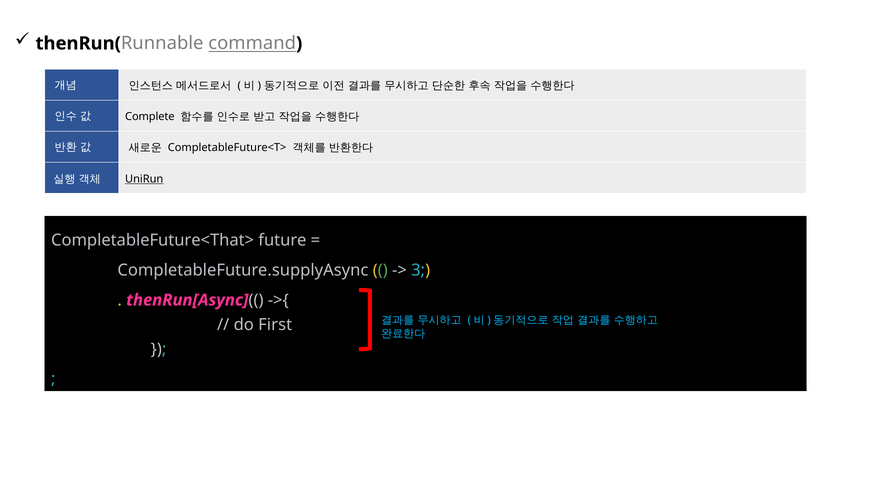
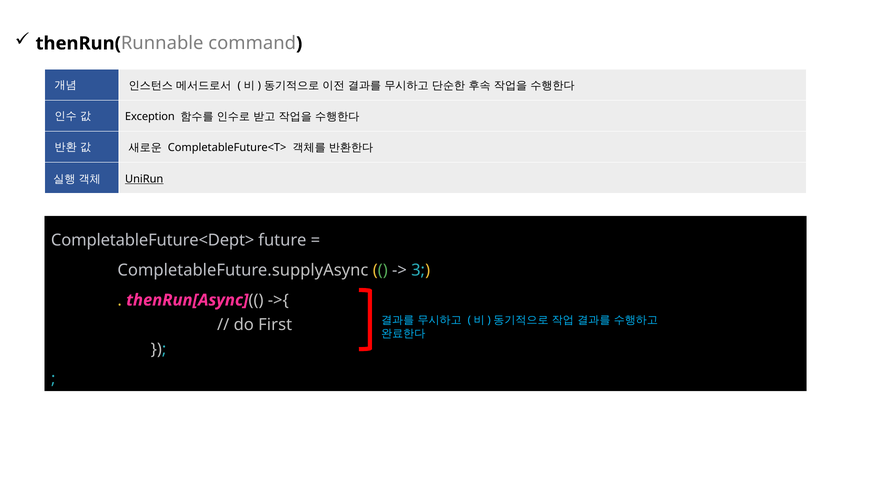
command underline: present -> none (252, 43)
Complete: Complete -> Exception (150, 117)
CompletableFuture<That>: CompletableFuture<That> -> CompletableFuture<Dept> (153, 240)
